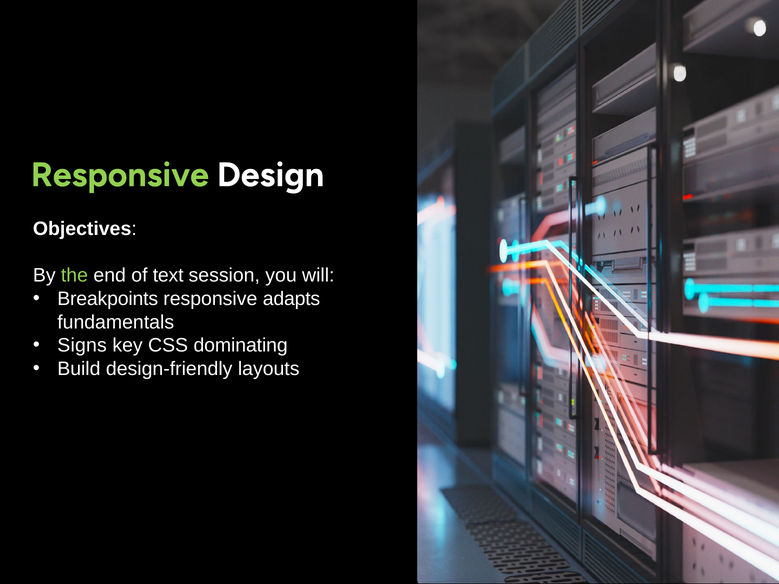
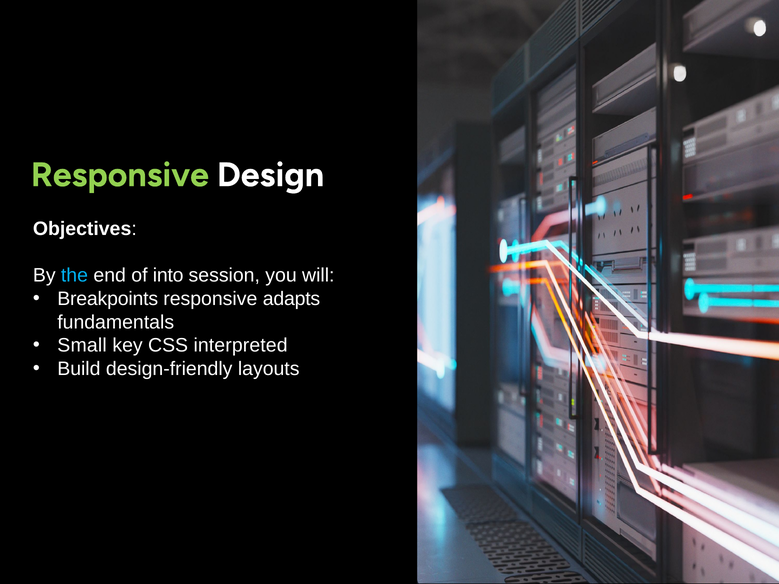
the colour: light green -> light blue (74, 276)
text: text -> into (168, 276)
Signs: Signs -> Small (82, 346)
dominating: dominating -> interpreted (241, 346)
